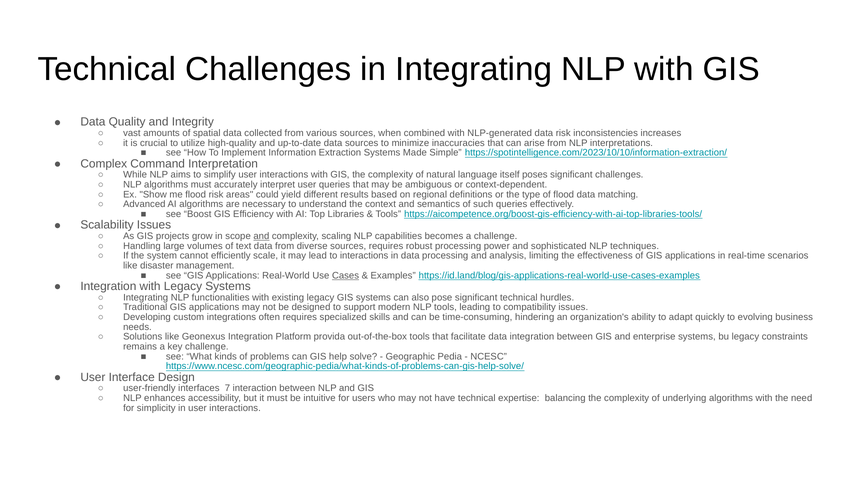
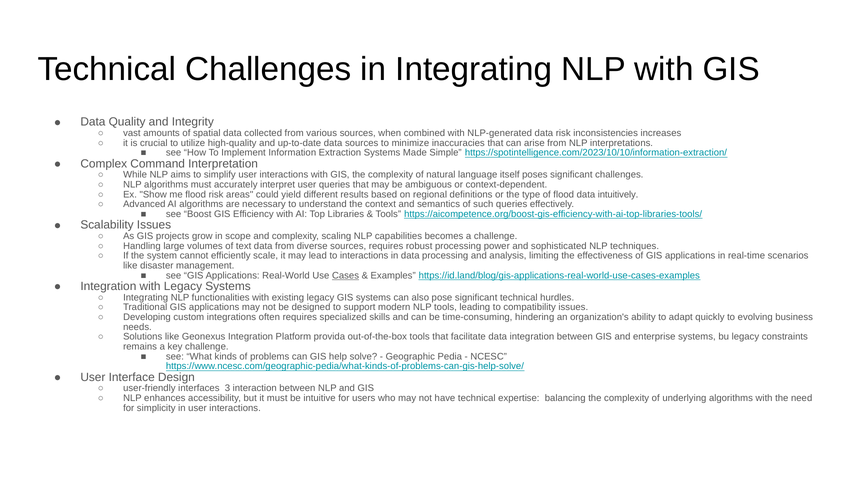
matching: matching -> intuitively (618, 194)
and underline: present -> none (261, 236)
7: 7 -> 3 (227, 388)
